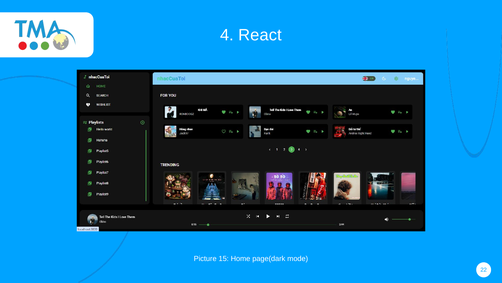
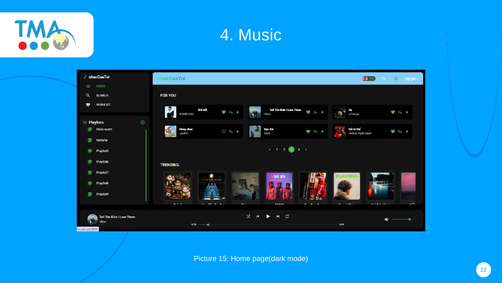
React: React -> Music (260, 35)
